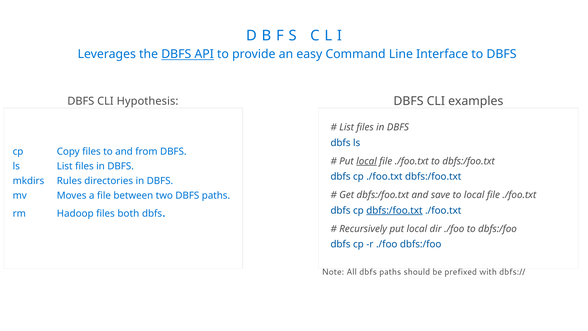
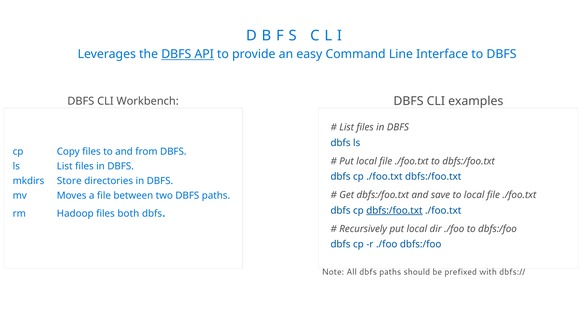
Hypothesis: Hypothesis -> Workbench (148, 101)
local underline: present -> none (367, 161)
Rules: Rules -> Store (69, 181)
